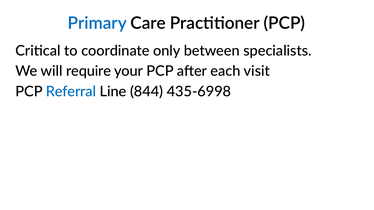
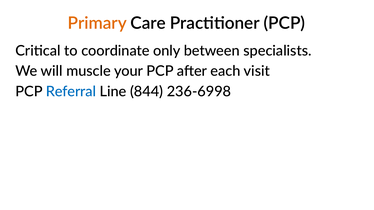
Primary colour: blue -> orange (97, 23)
require: require -> muscle (89, 71)
435-6998: 435-6998 -> 236-6998 (199, 92)
